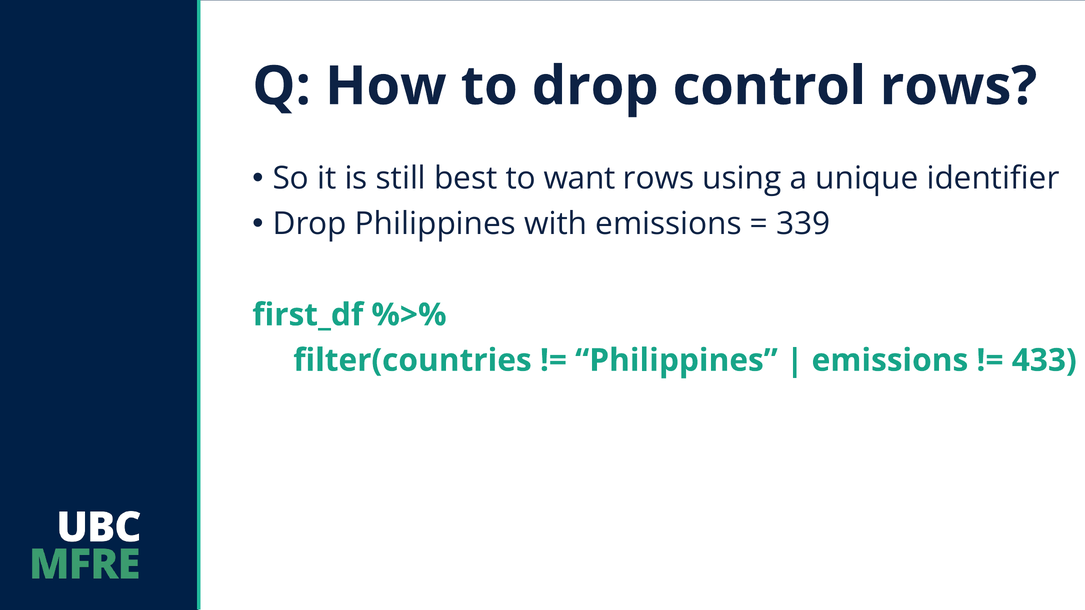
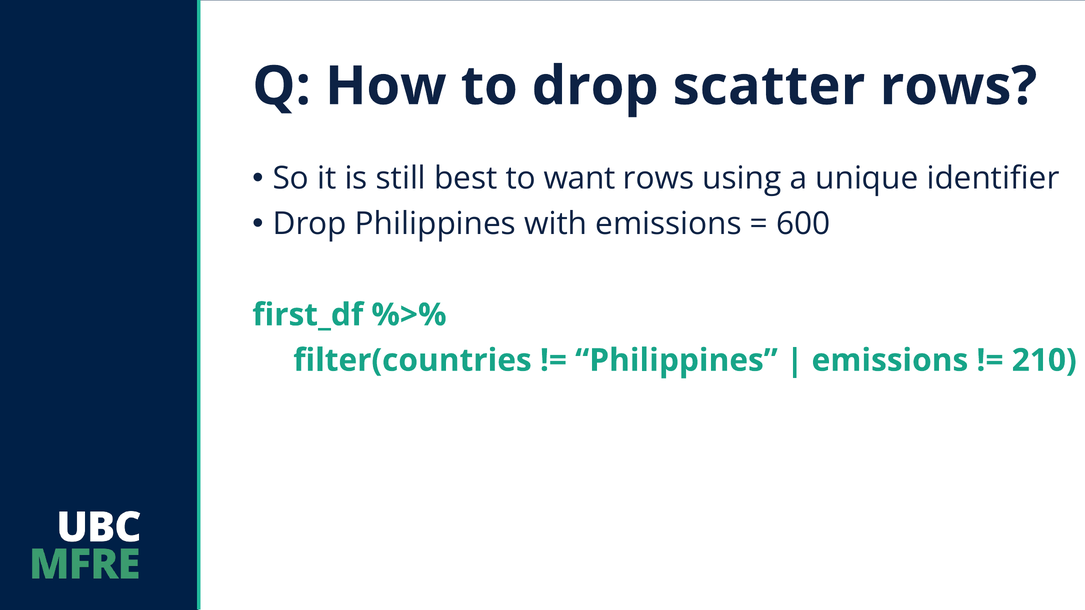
control: control -> scatter (769, 86)
339: 339 -> 600 (803, 224)
433: 433 -> 210 (1044, 361)
